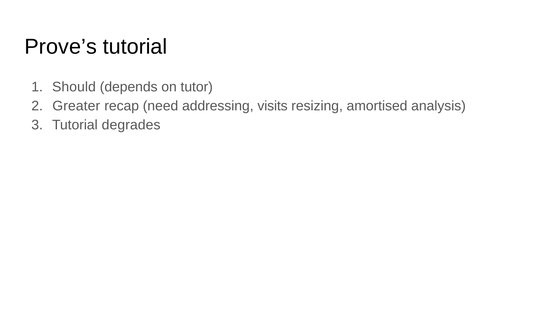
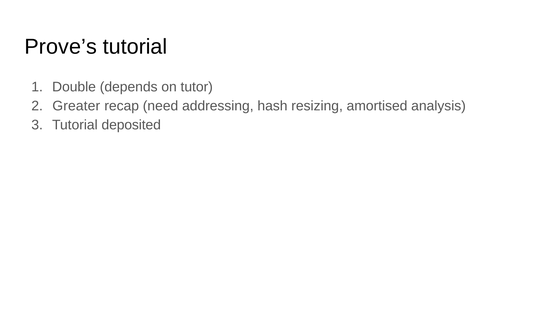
Should: Should -> Double (74, 87)
visits: visits -> hash (272, 106)
degrades: degrades -> deposited (131, 125)
